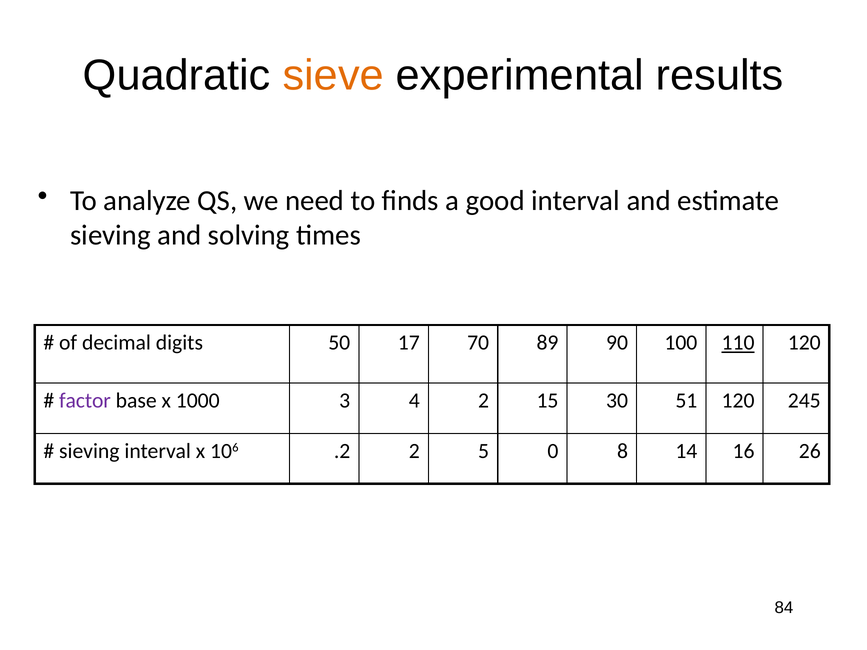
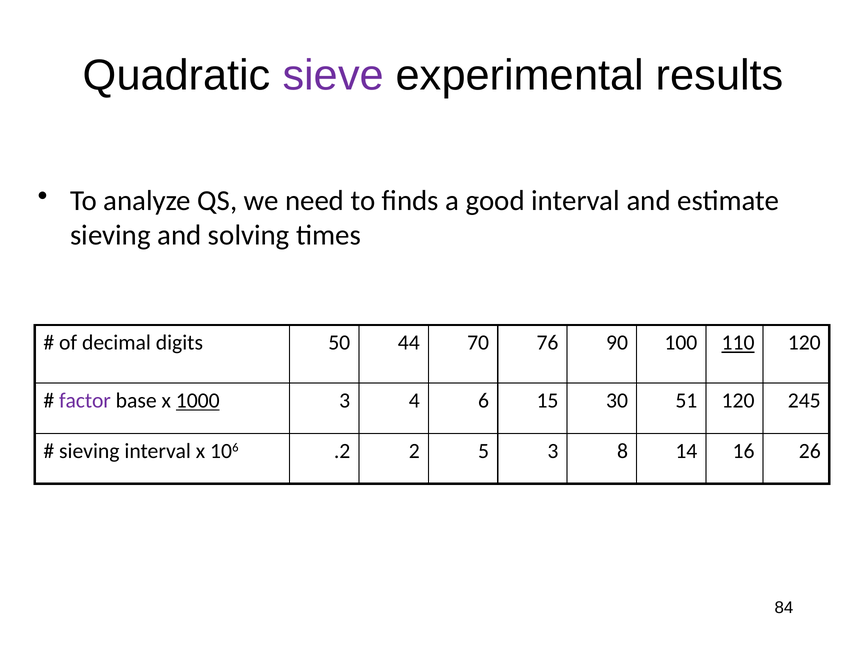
sieve colour: orange -> purple (333, 75)
17: 17 -> 44 (409, 343)
89: 89 -> 76 (547, 343)
1000 underline: none -> present (198, 401)
4 2: 2 -> 6 (484, 401)
5 0: 0 -> 3 (553, 451)
